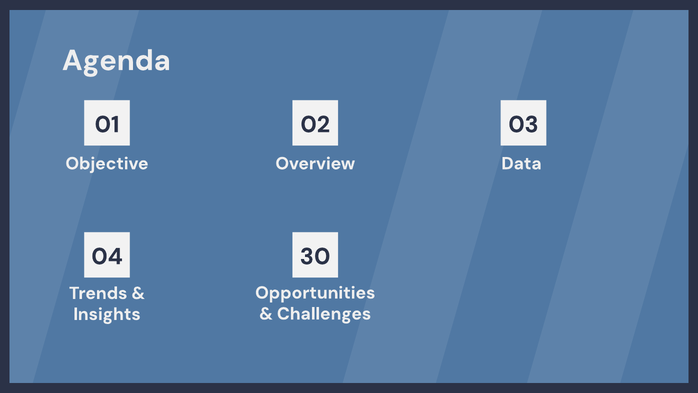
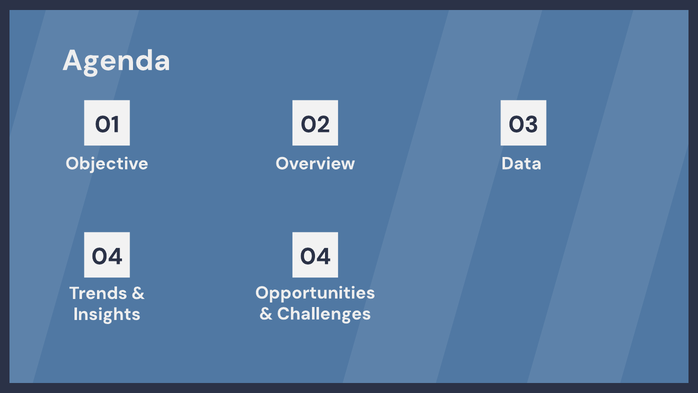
04 30: 30 -> 04 (315, 256)
